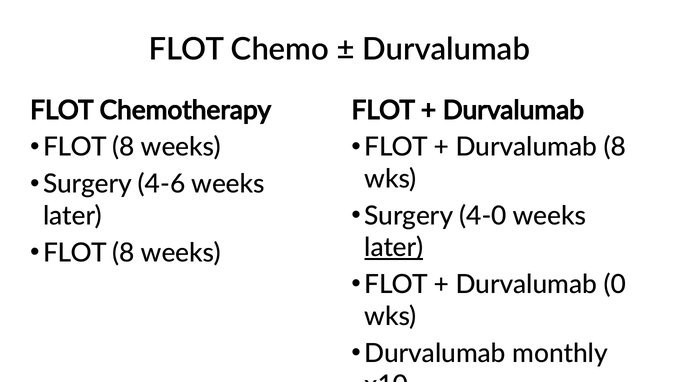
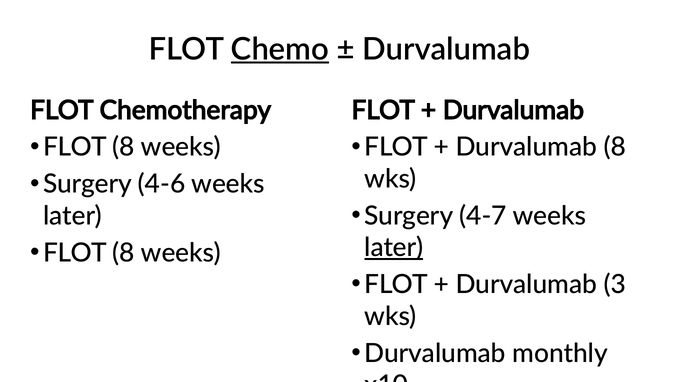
Chemo underline: none -> present (280, 49)
4-0: 4-0 -> 4-7 (483, 216)
0: 0 -> 3 (615, 284)
